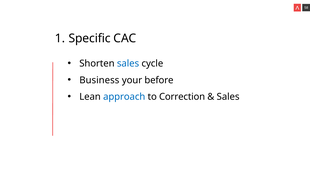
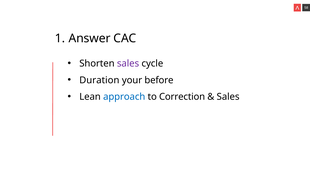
Specific: Specific -> Answer (90, 38)
sales colour: blue -> purple (128, 63)
Business: Business -> Duration (99, 80)
